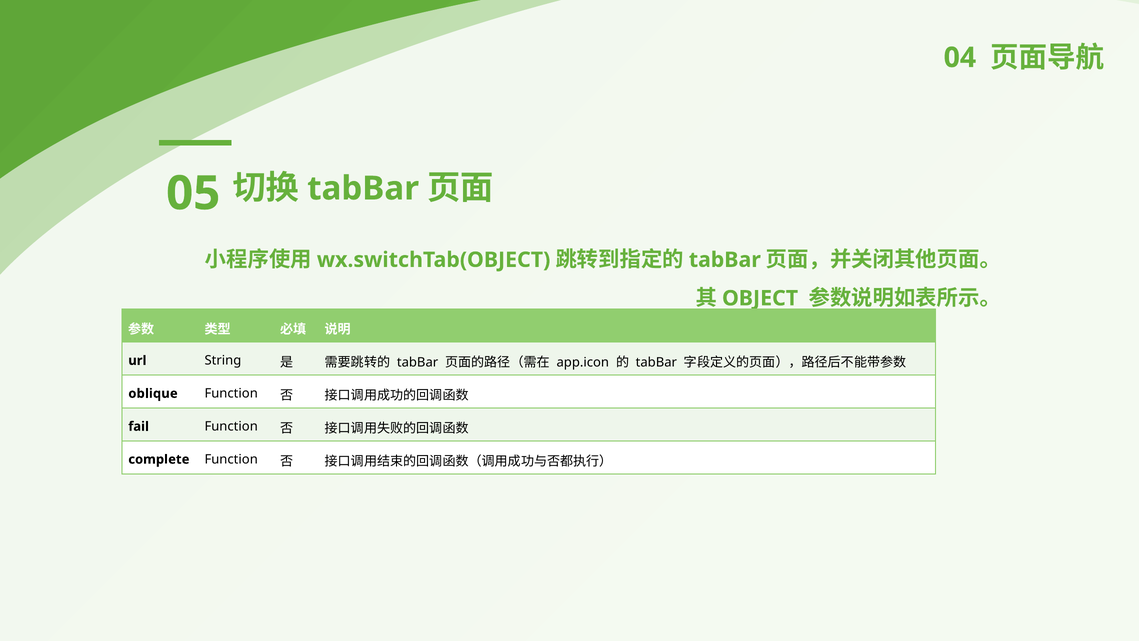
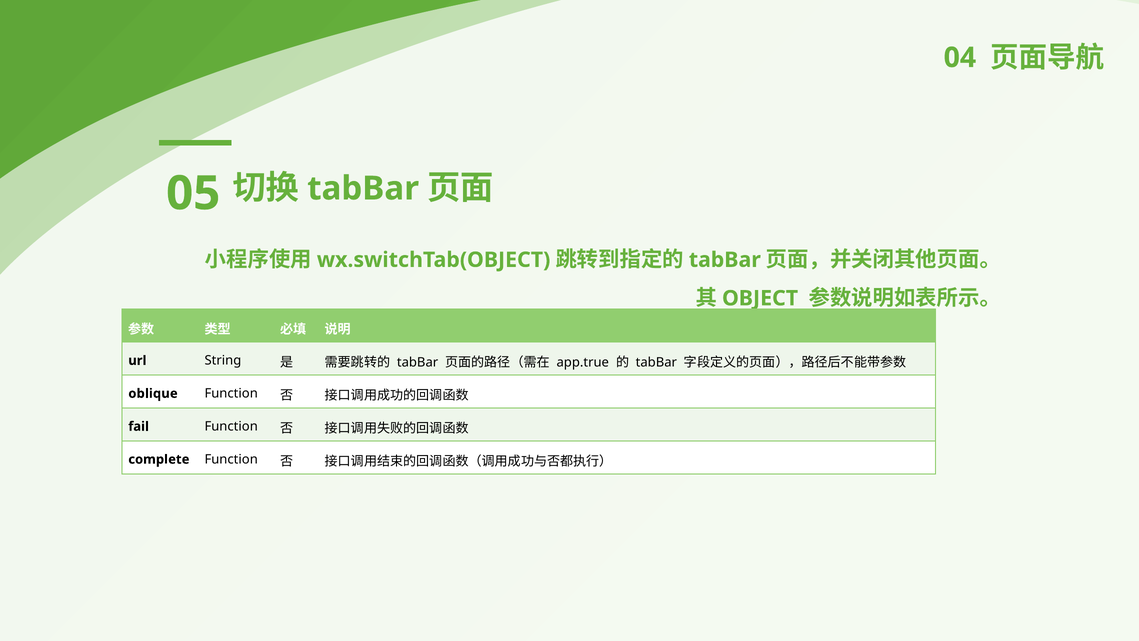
app.icon: app.icon -> app.true (583, 362)
